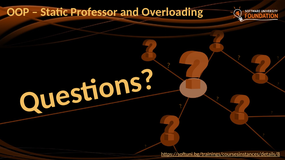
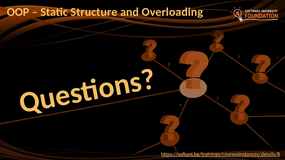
Professor: Professor -> Structure (94, 12)
